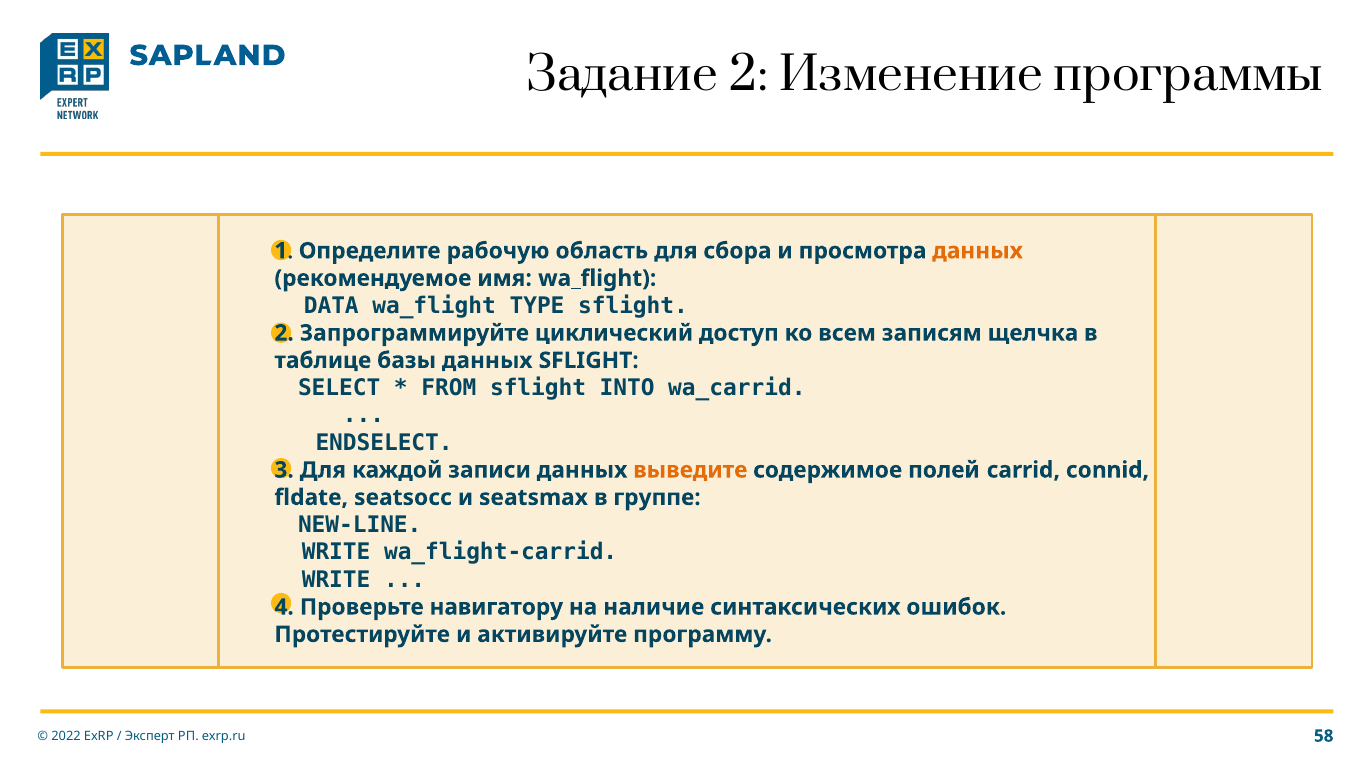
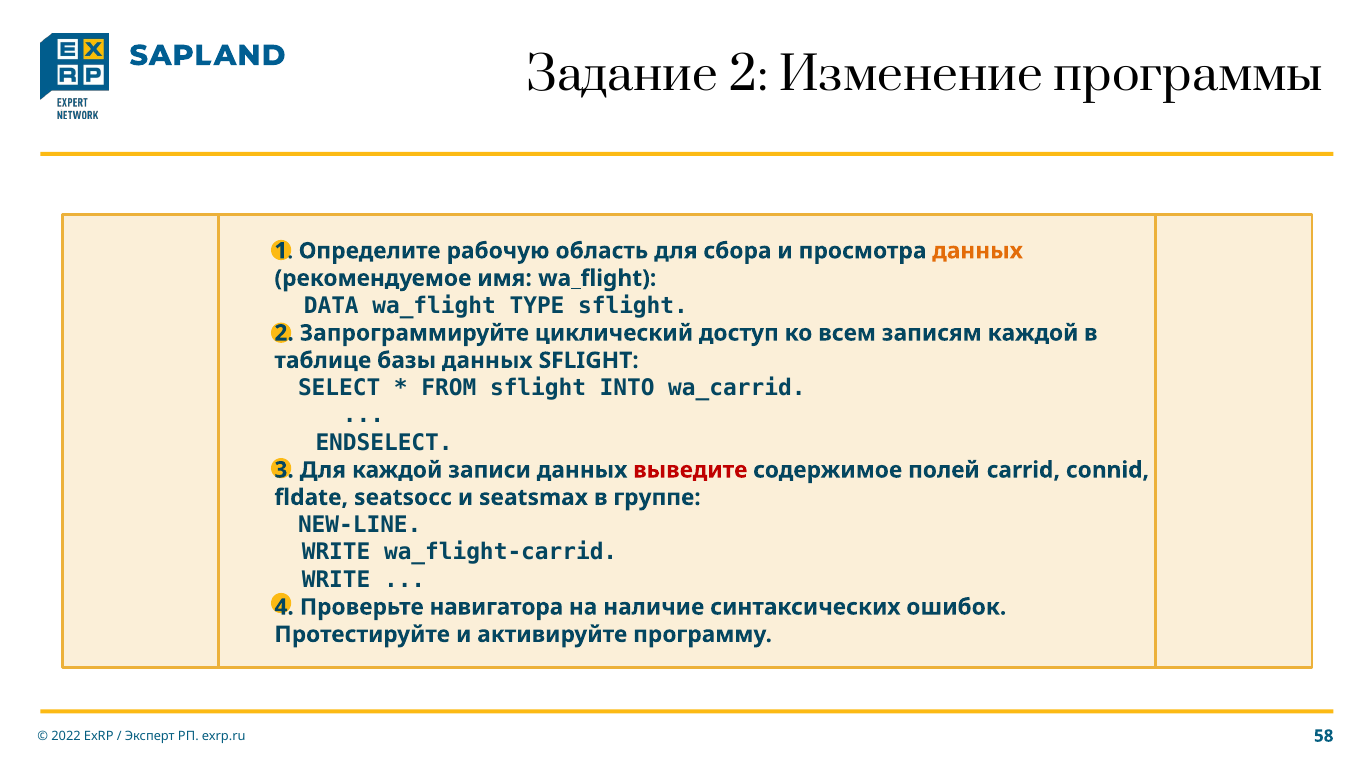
записям щелчка: щелчка -> каждой (1033, 333)
выведите colour: orange -> red (690, 470)
навигатору: навигатору -> навигатора (496, 607)
